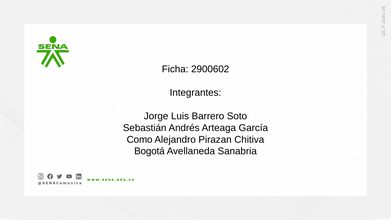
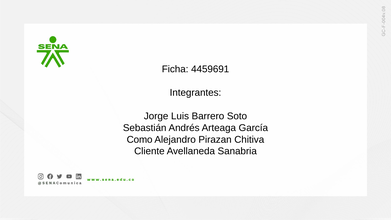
2900602: 2900602 -> 4459691 (210, 69)
Bogotá: Bogotá -> Cliente (149, 151)
